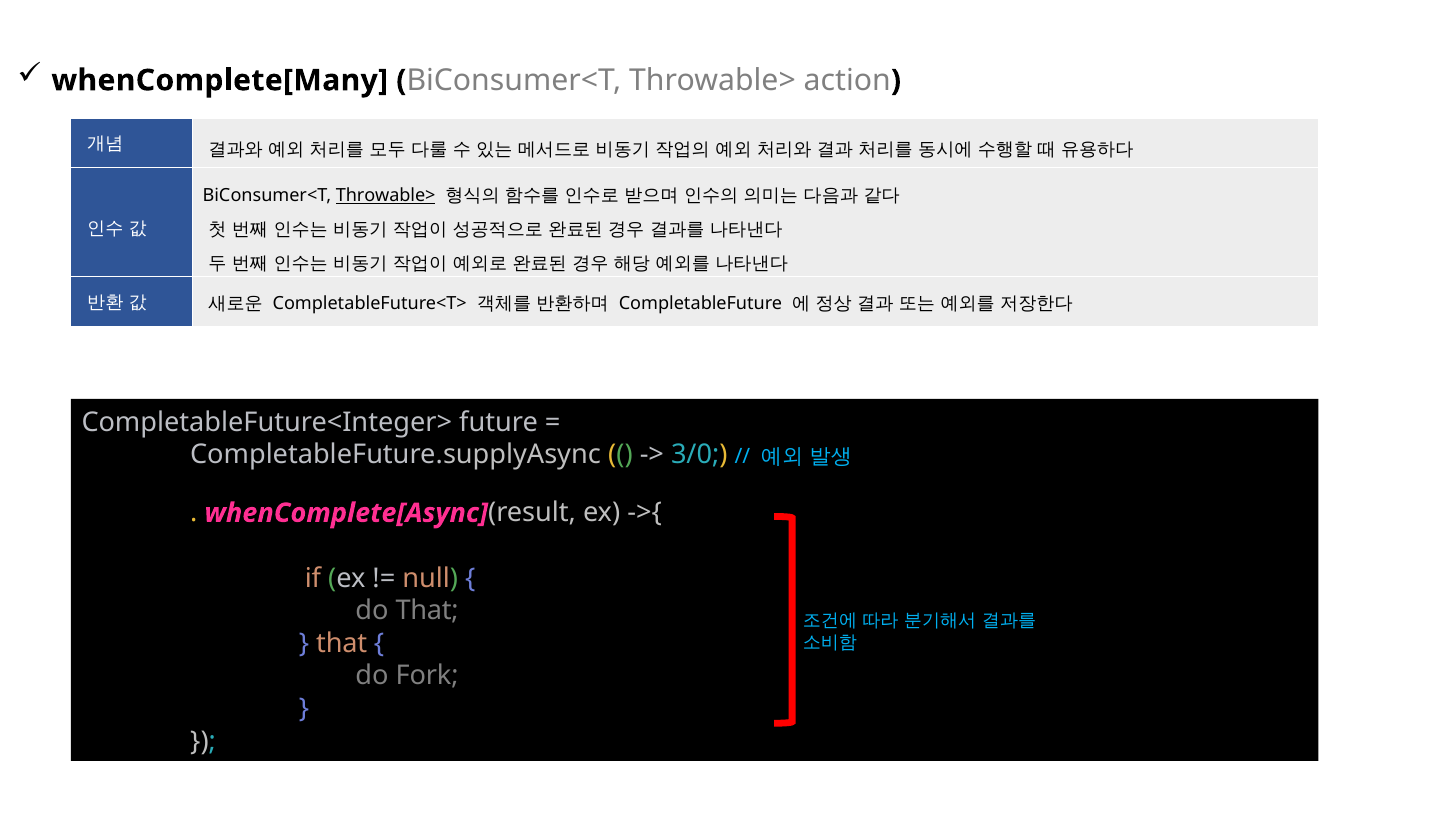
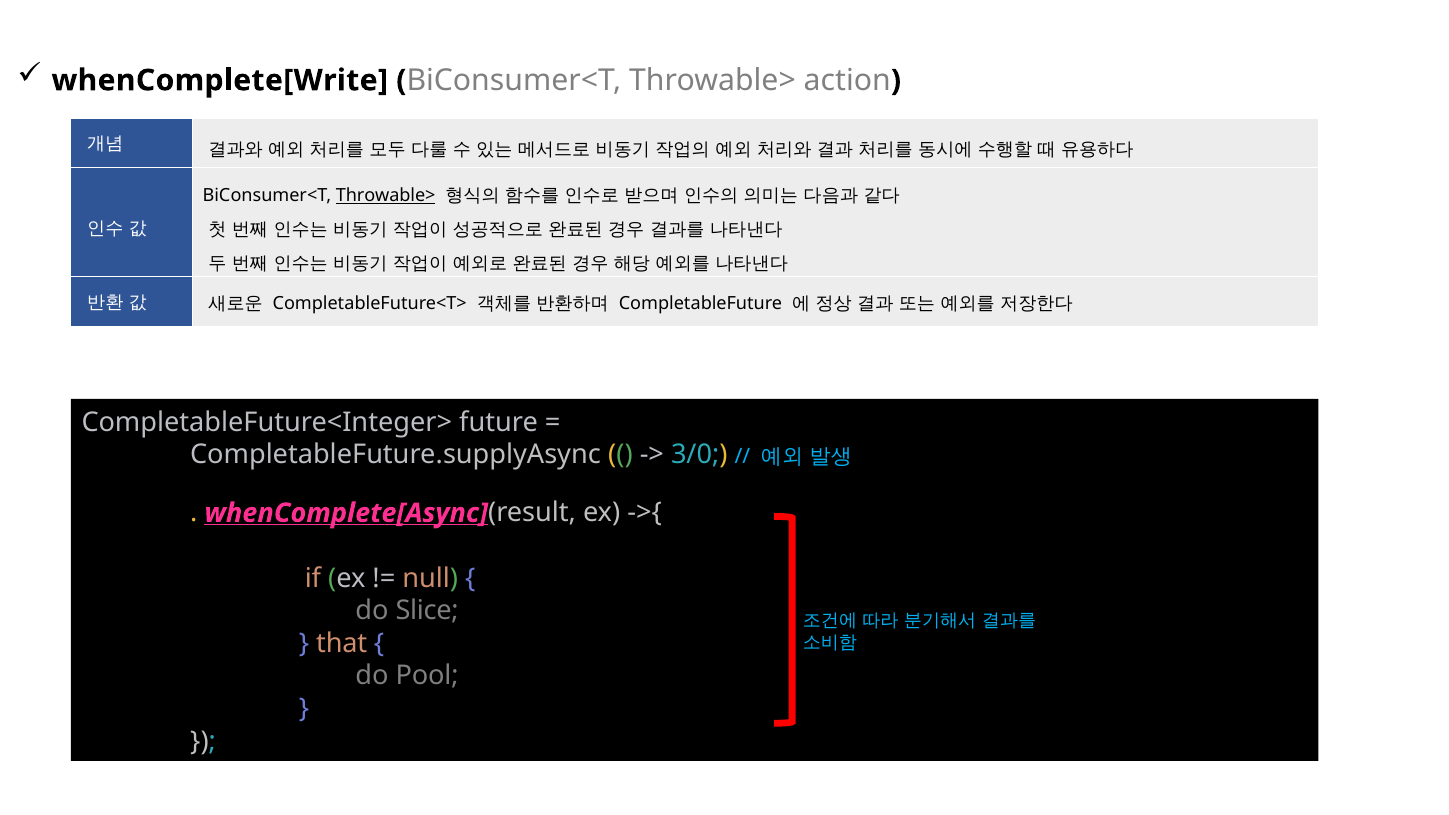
whenComplete[Many: whenComplete[Many -> whenComplete[Write (220, 80)
whenComplete[Async underline: none -> present (346, 513)
do That: That -> Slice (427, 611)
Fork: Fork -> Pool (427, 676)
